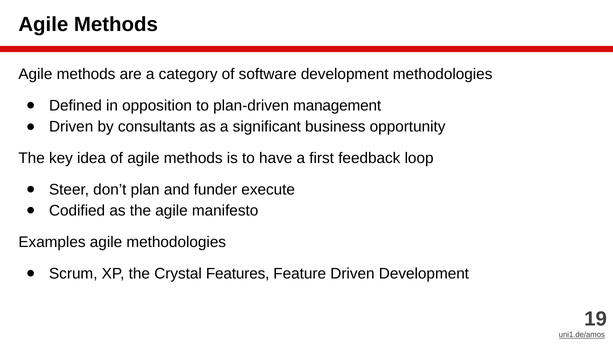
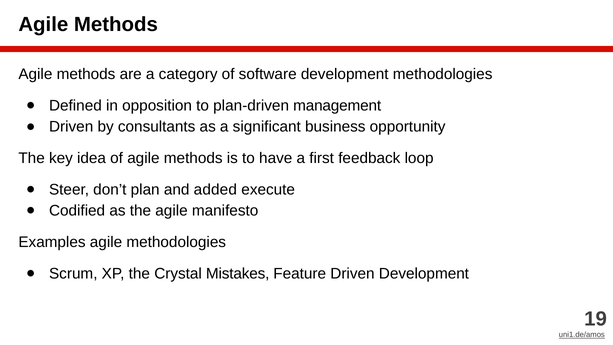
funder: funder -> added (215, 190)
Features: Features -> Mistakes (238, 273)
